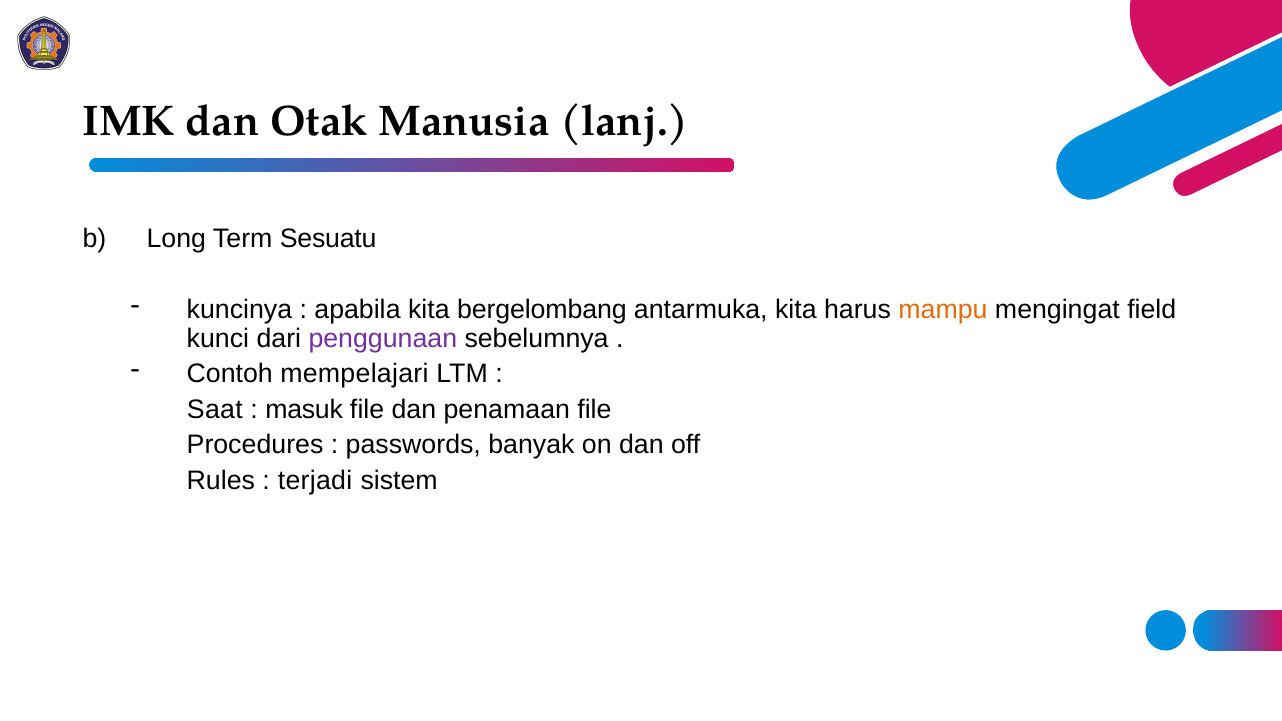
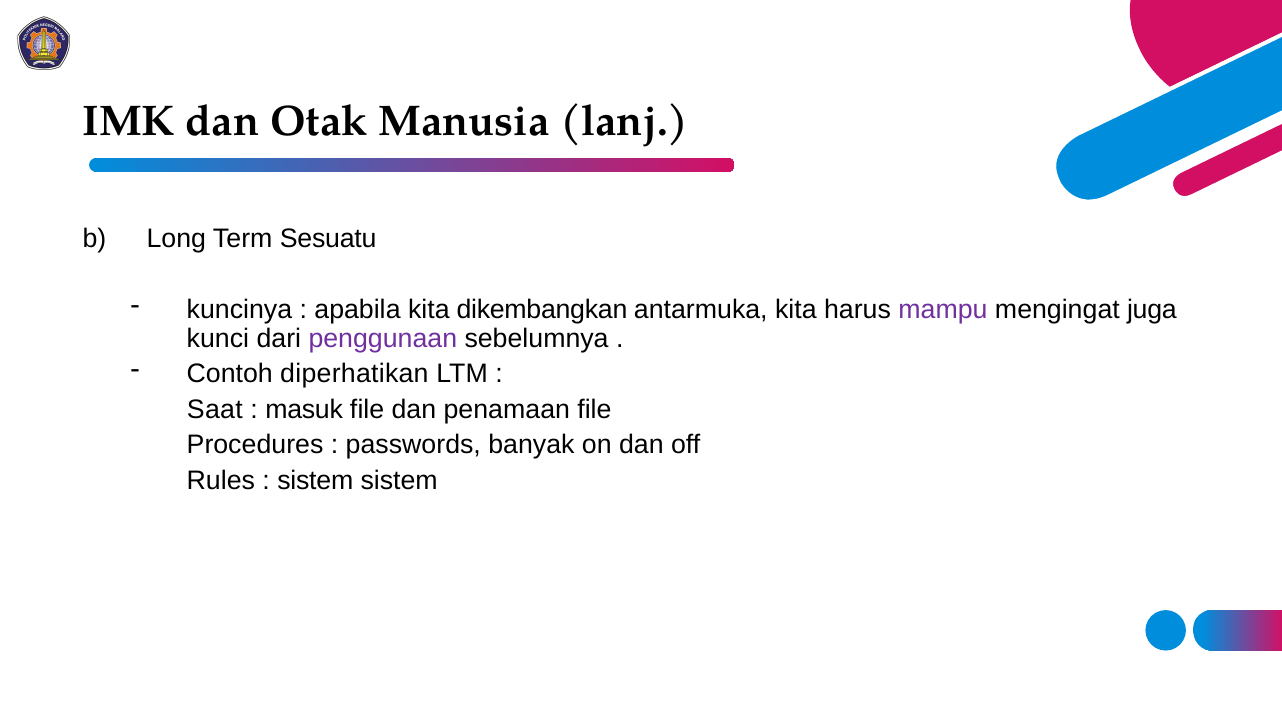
bergelombang: bergelombang -> dikembangkan (542, 310)
mampu colour: orange -> purple (943, 310)
field: field -> juga (1152, 310)
mempelajari: mempelajari -> diperhatikan (354, 374)
terjadi: terjadi -> sistem (315, 480)
